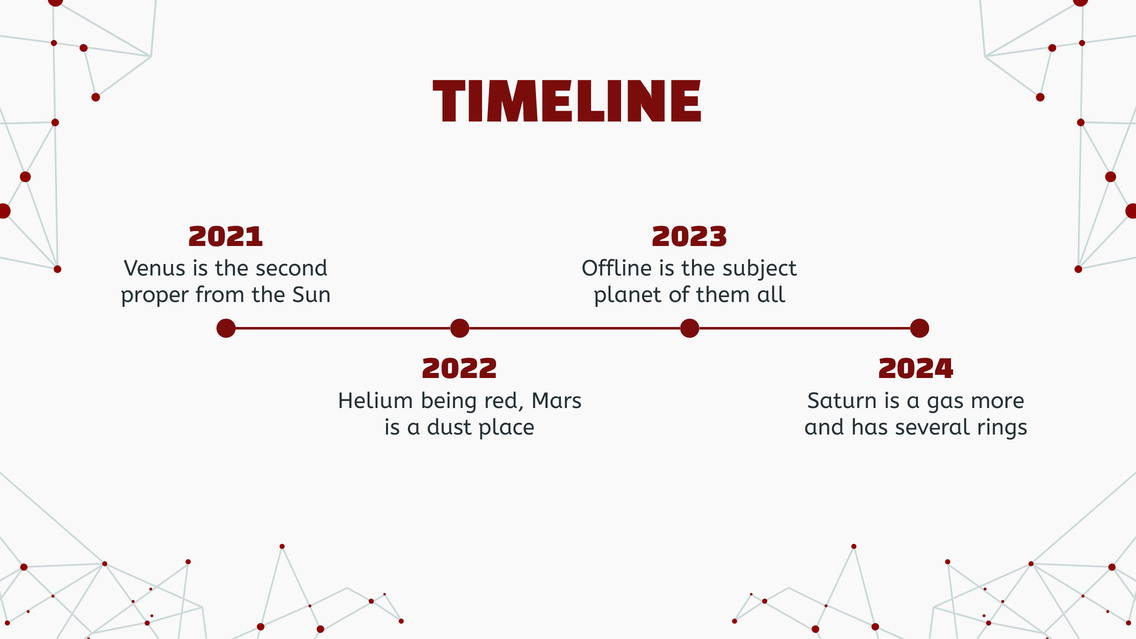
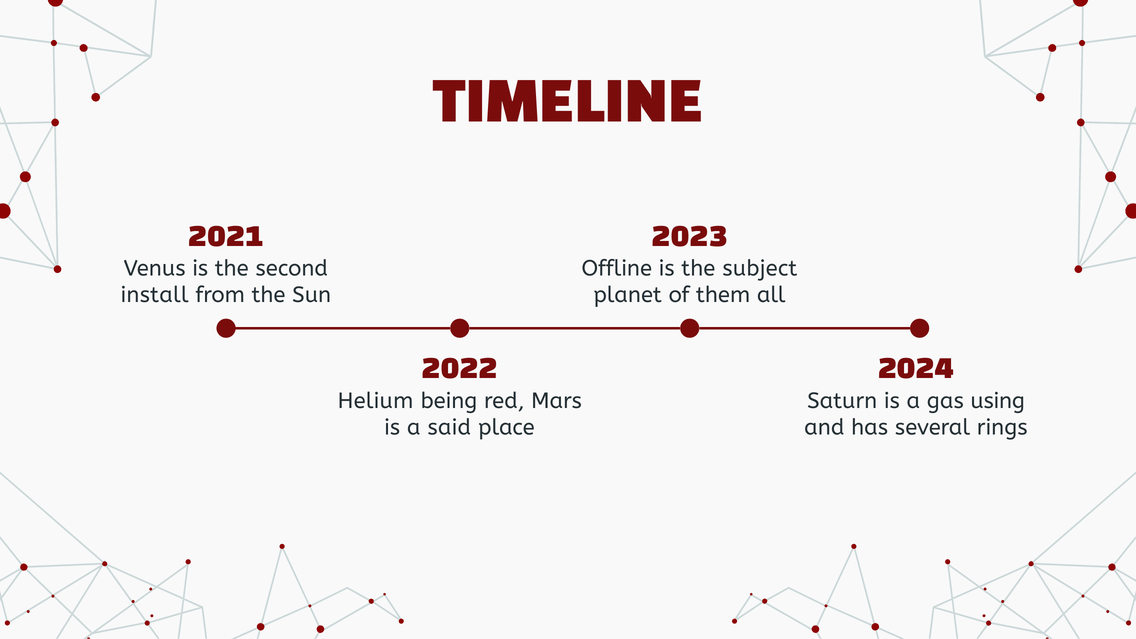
proper: proper -> install (155, 295)
more: more -> using (998, 401)
dust: dust -> said (449, 427)
